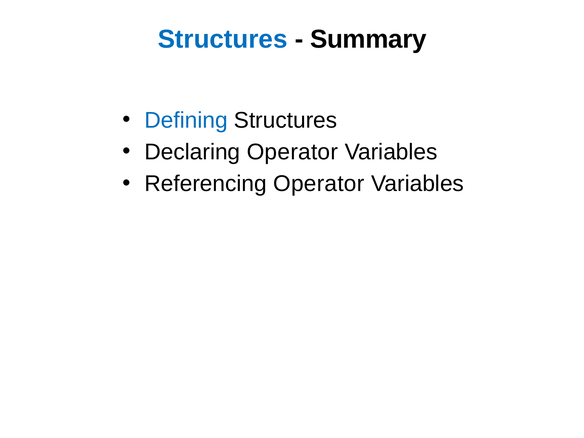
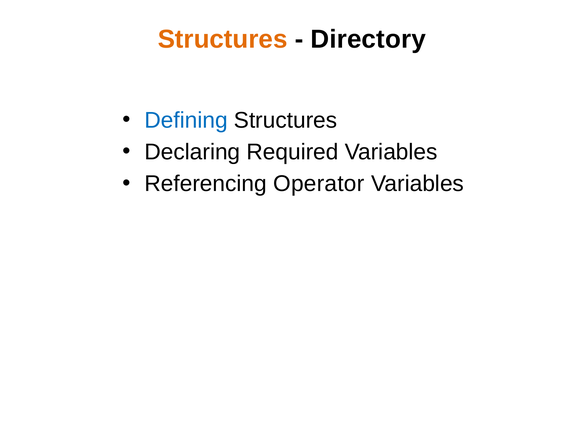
Structures colour: blue -> orange (223, 39)
Summary: Summary -> Directory (368, 39)
Declaring Operator: Operator -> Required (292, 152)
